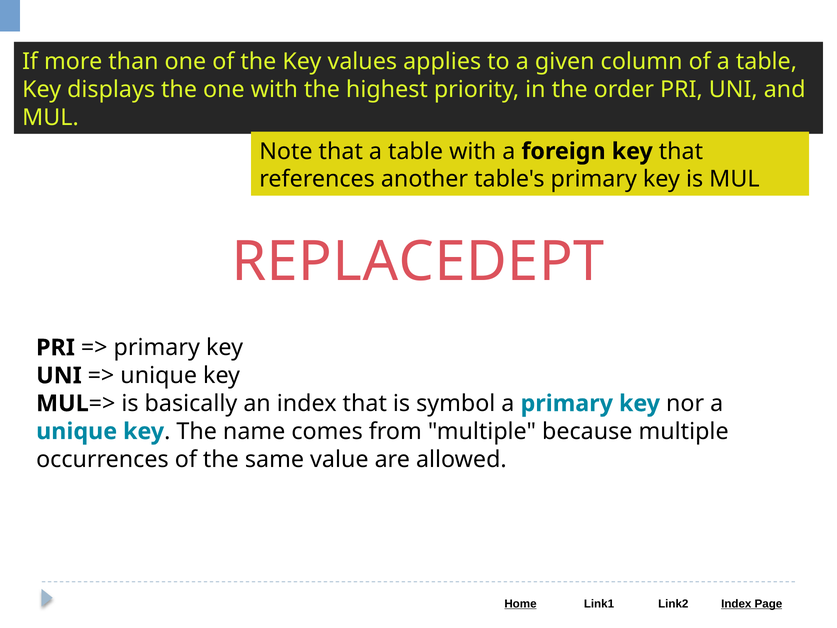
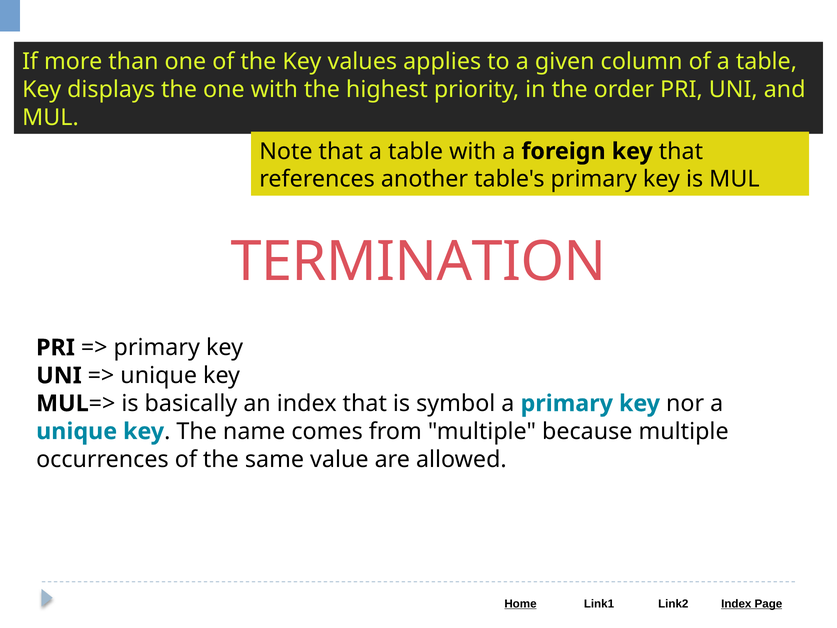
REPLACEDEPT: REPLACEDEPT -> TERMINATION (419, 262)
